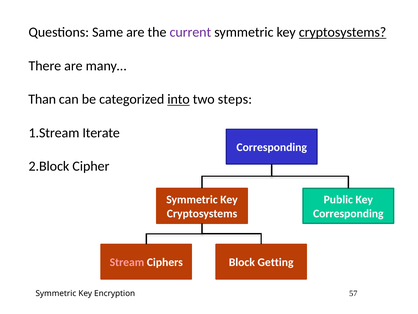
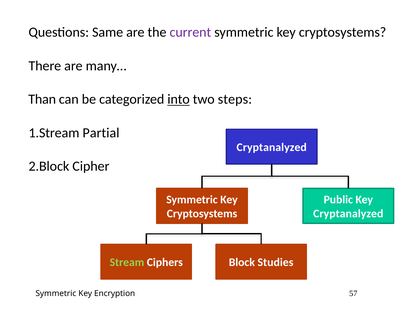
cryptosystems underline: present -> none (343, 32)
Iterate: Iterate -> Partial (101, 133)
Corresponding: Corresponding -> Cryptanalyzed (272, 147)
Corresponding: Corresponding -> Cryptanalyzed (348, 213)
Stream colour: pink -> light green (127, 262)
Getting: Getting -> Studies (276, 262)
